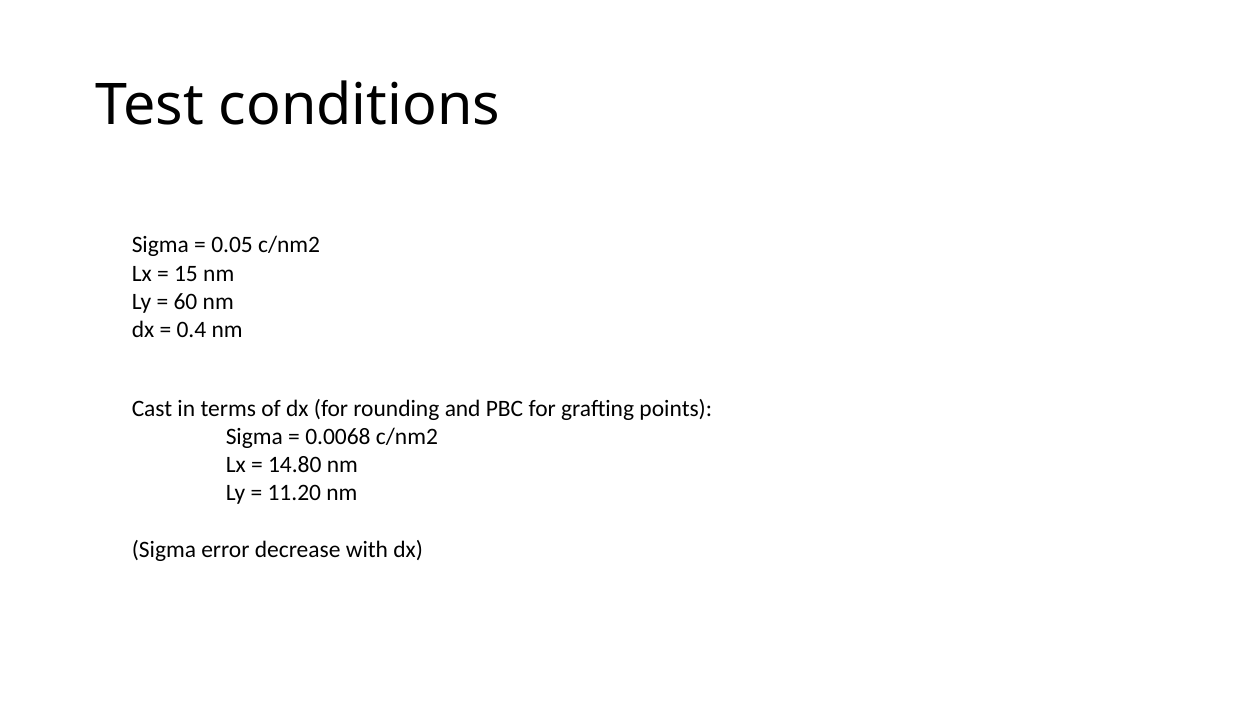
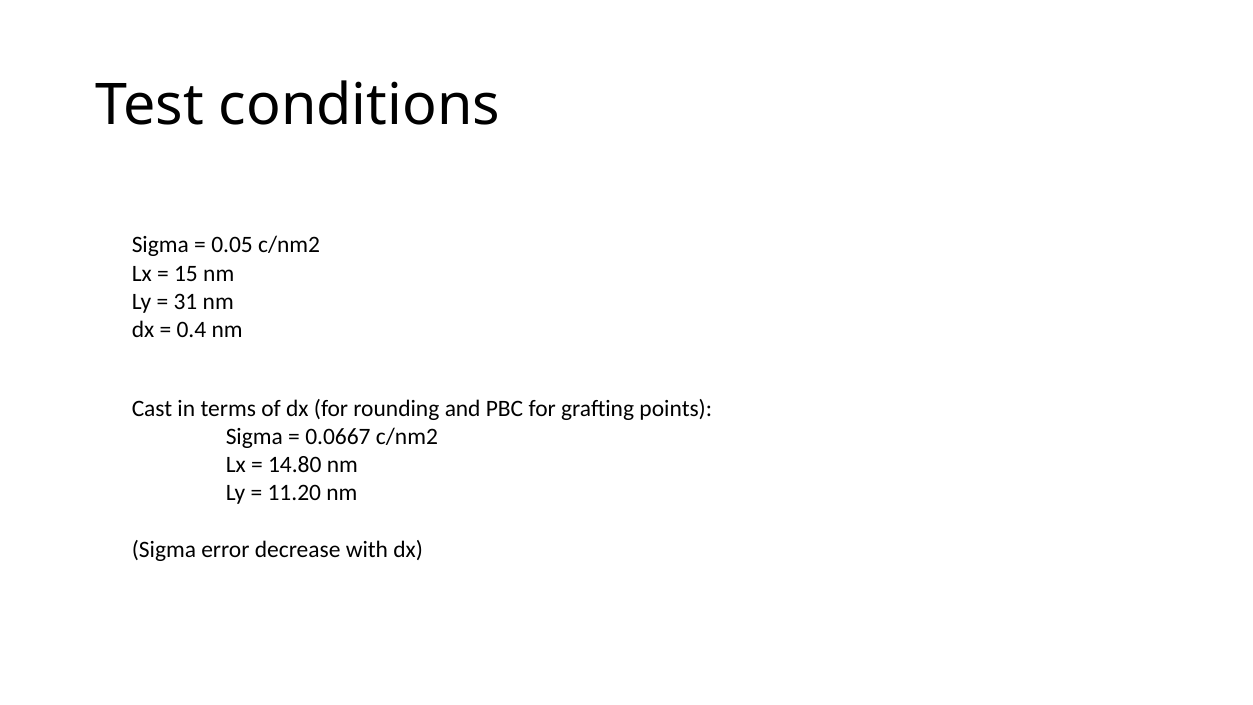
60: 60 -> 31 (185, 301)
0.0068: 0.0068 -> 0.0667 (338, 437)
